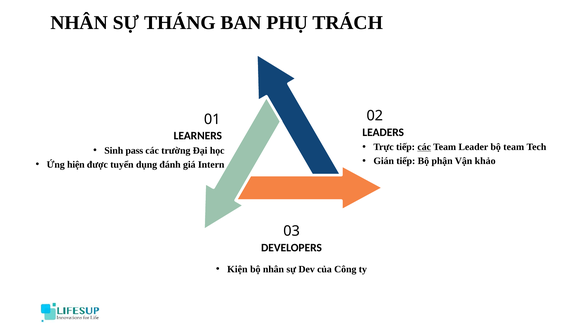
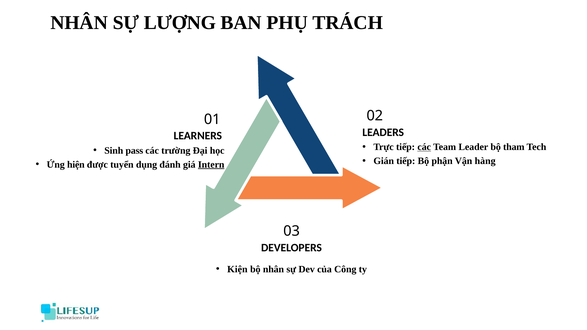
THÁNG: THÁNG -> LƯỢNG (180, 23)
bộ team: team -> tham (514, 147)
khảo: khảo -> hàng (485, 161)
Intern underline: none -> present (211, 165)
